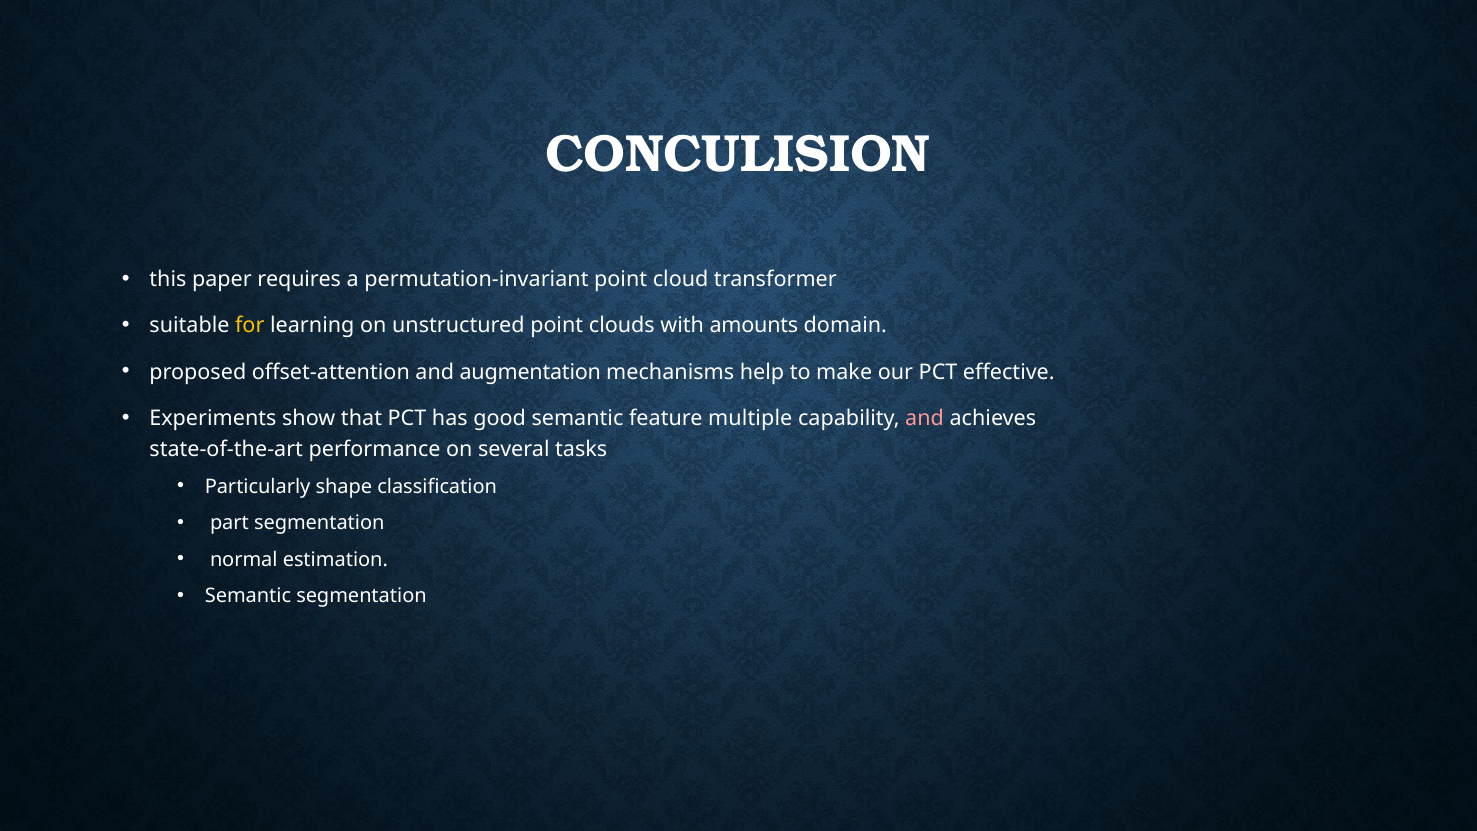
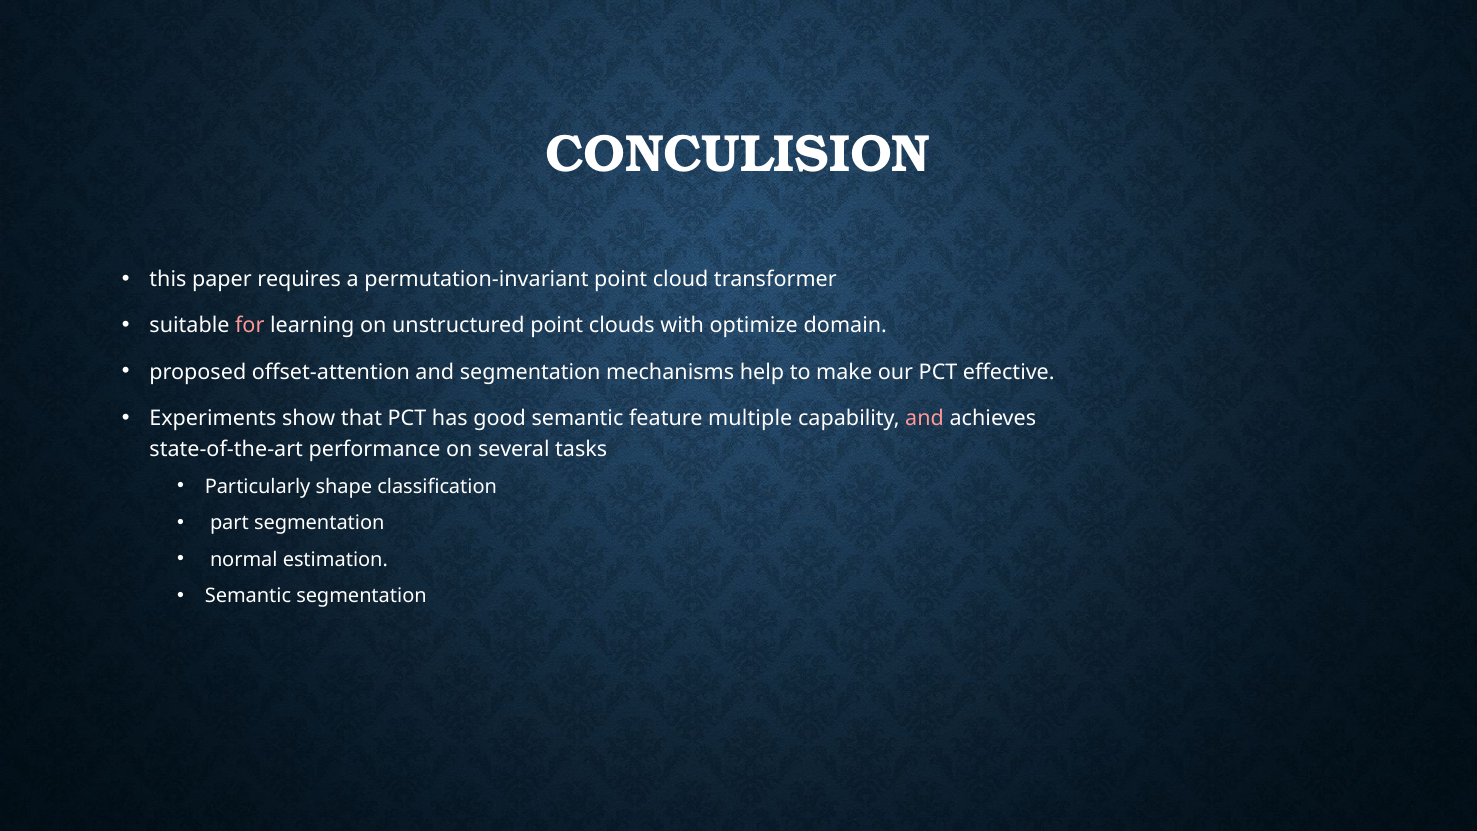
for colour: yellow -> pink (250, 325)
amounts: amounts -> optimize (754, 325)
and augmentation: augmentation -> segmentation (530, 372)
